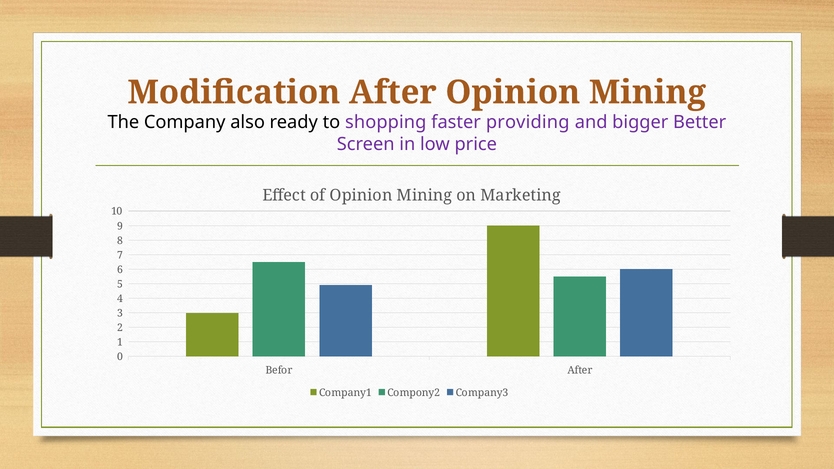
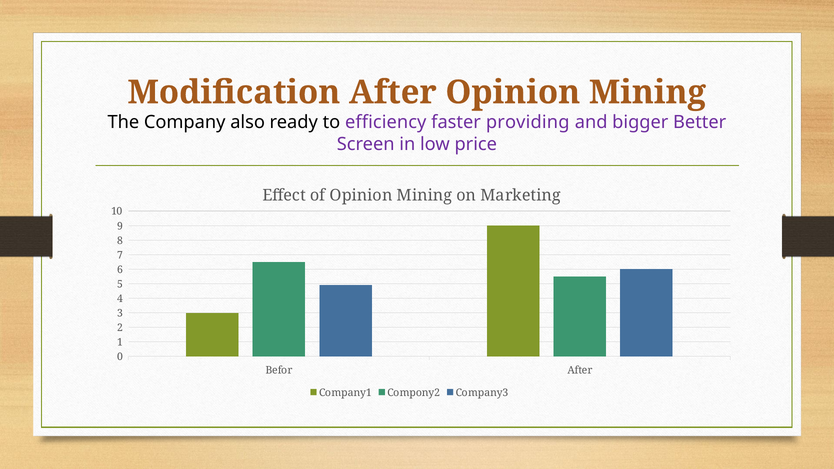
shopping: shopping -> efficiency (386, 122)
